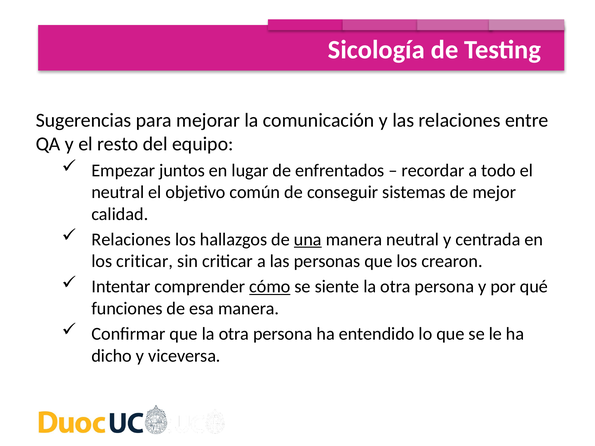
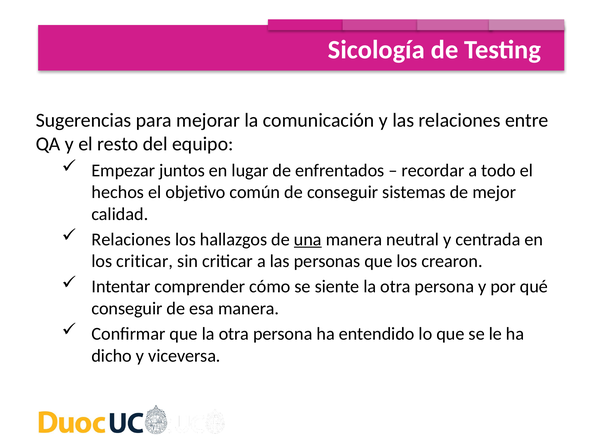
neutral: neutral -> hechos (118, 192)
cómo underline: present -> none (270, 287)
funciones: funciones -> conseguir (127, 309)
